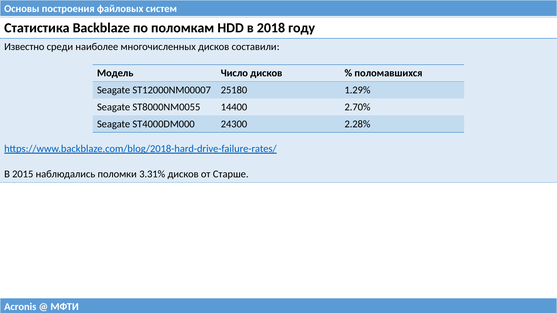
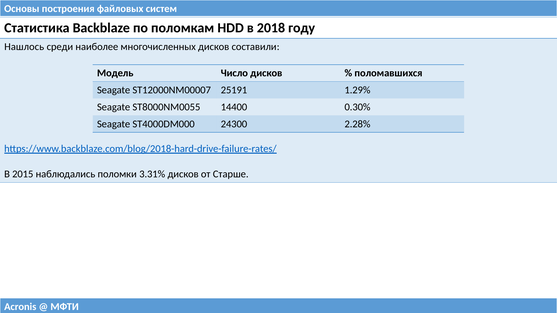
Известно: Известно -> Нашлось (24, 47)
25180: 25180 -> 25191 (234, 90)
2.70%: 2.70% -> 0.30% (357, 107)
